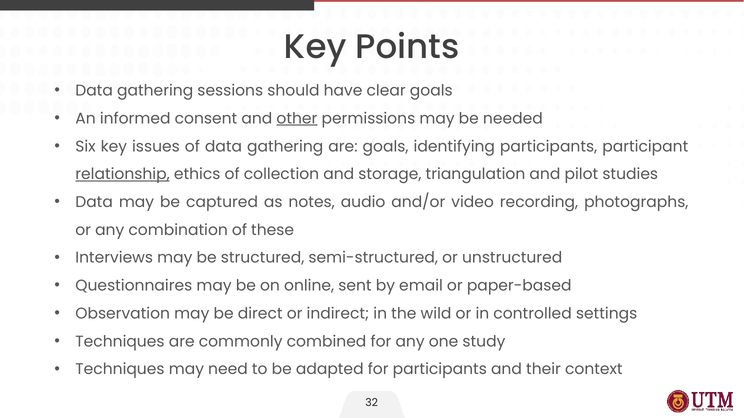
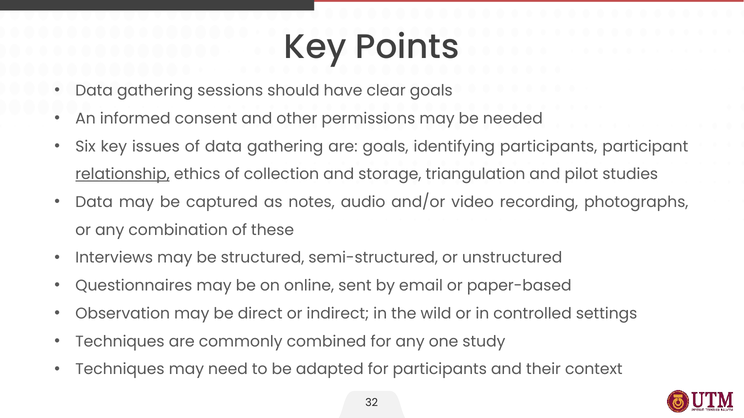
other underline: present -> none (297, 119)
